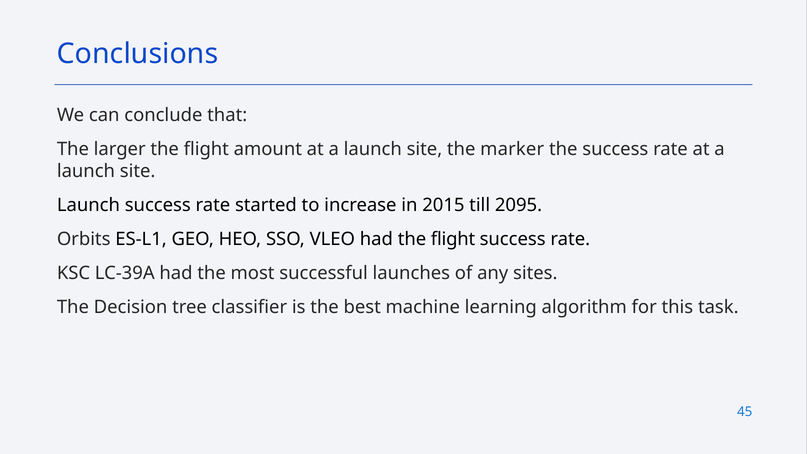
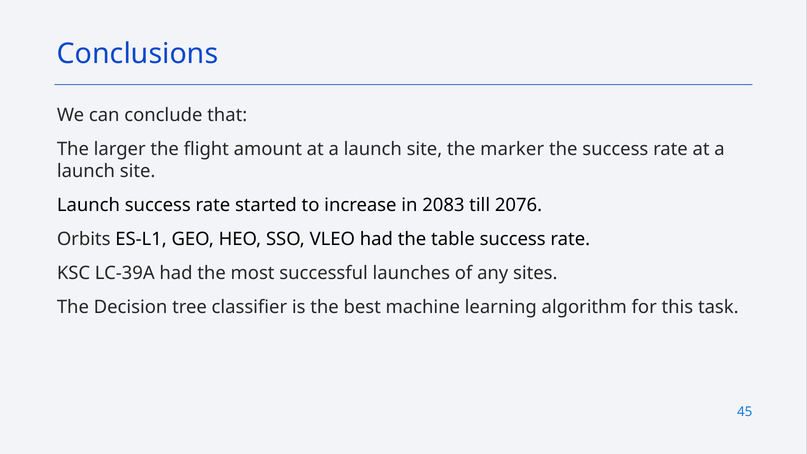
2015: 2015 -> 2083 (443, 205)
2095: 2095 -> 2076 (519, 205)
had the flight: flight -> table (453, 239)
